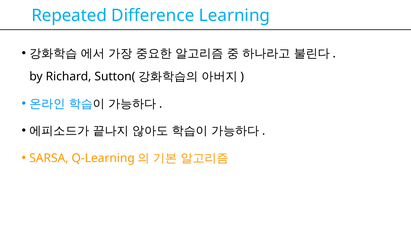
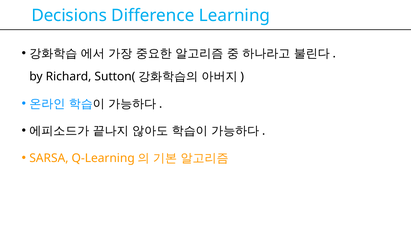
Repeated: Repeated -> Decisions (69, 16)
